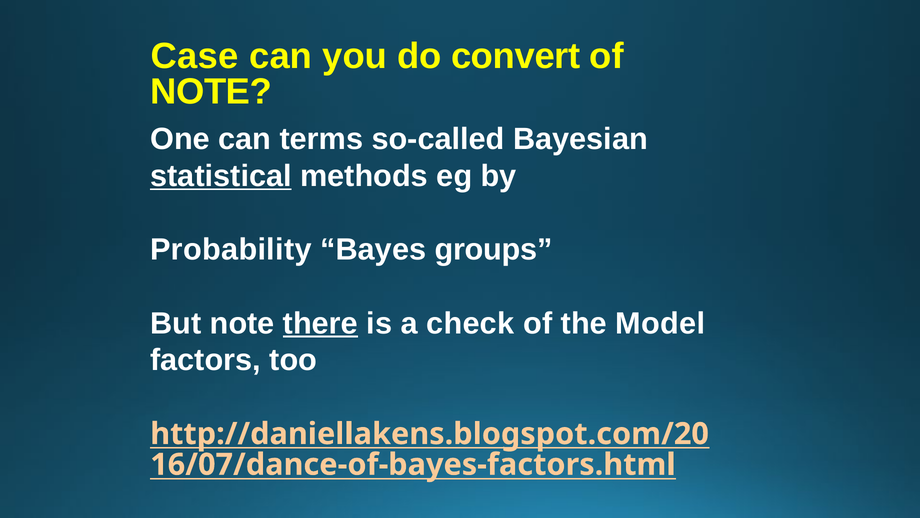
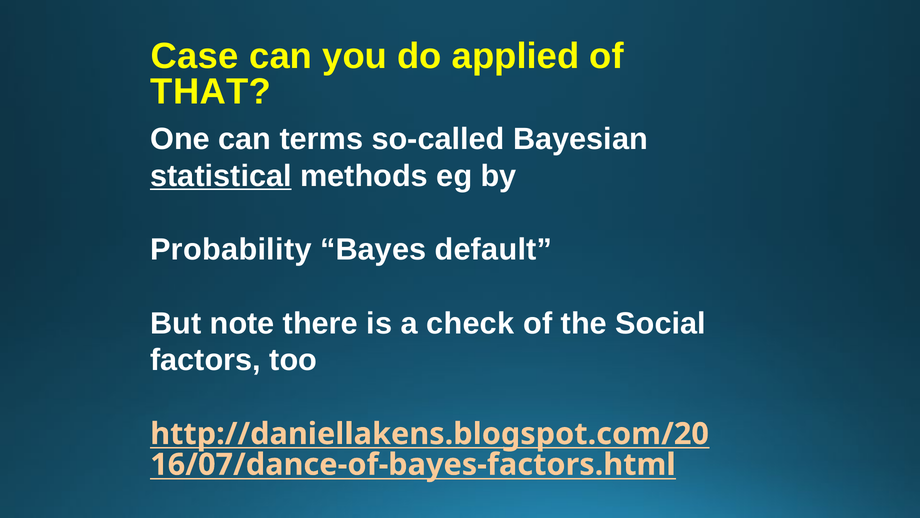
convert: convert -> applied (516, 56)
NOTE: NOTE -> THAT (211, 92)
groups: groups -> default (493, 249)
there underline: present -> none (320, 323)
Model: Model -> Social (661, 323)
